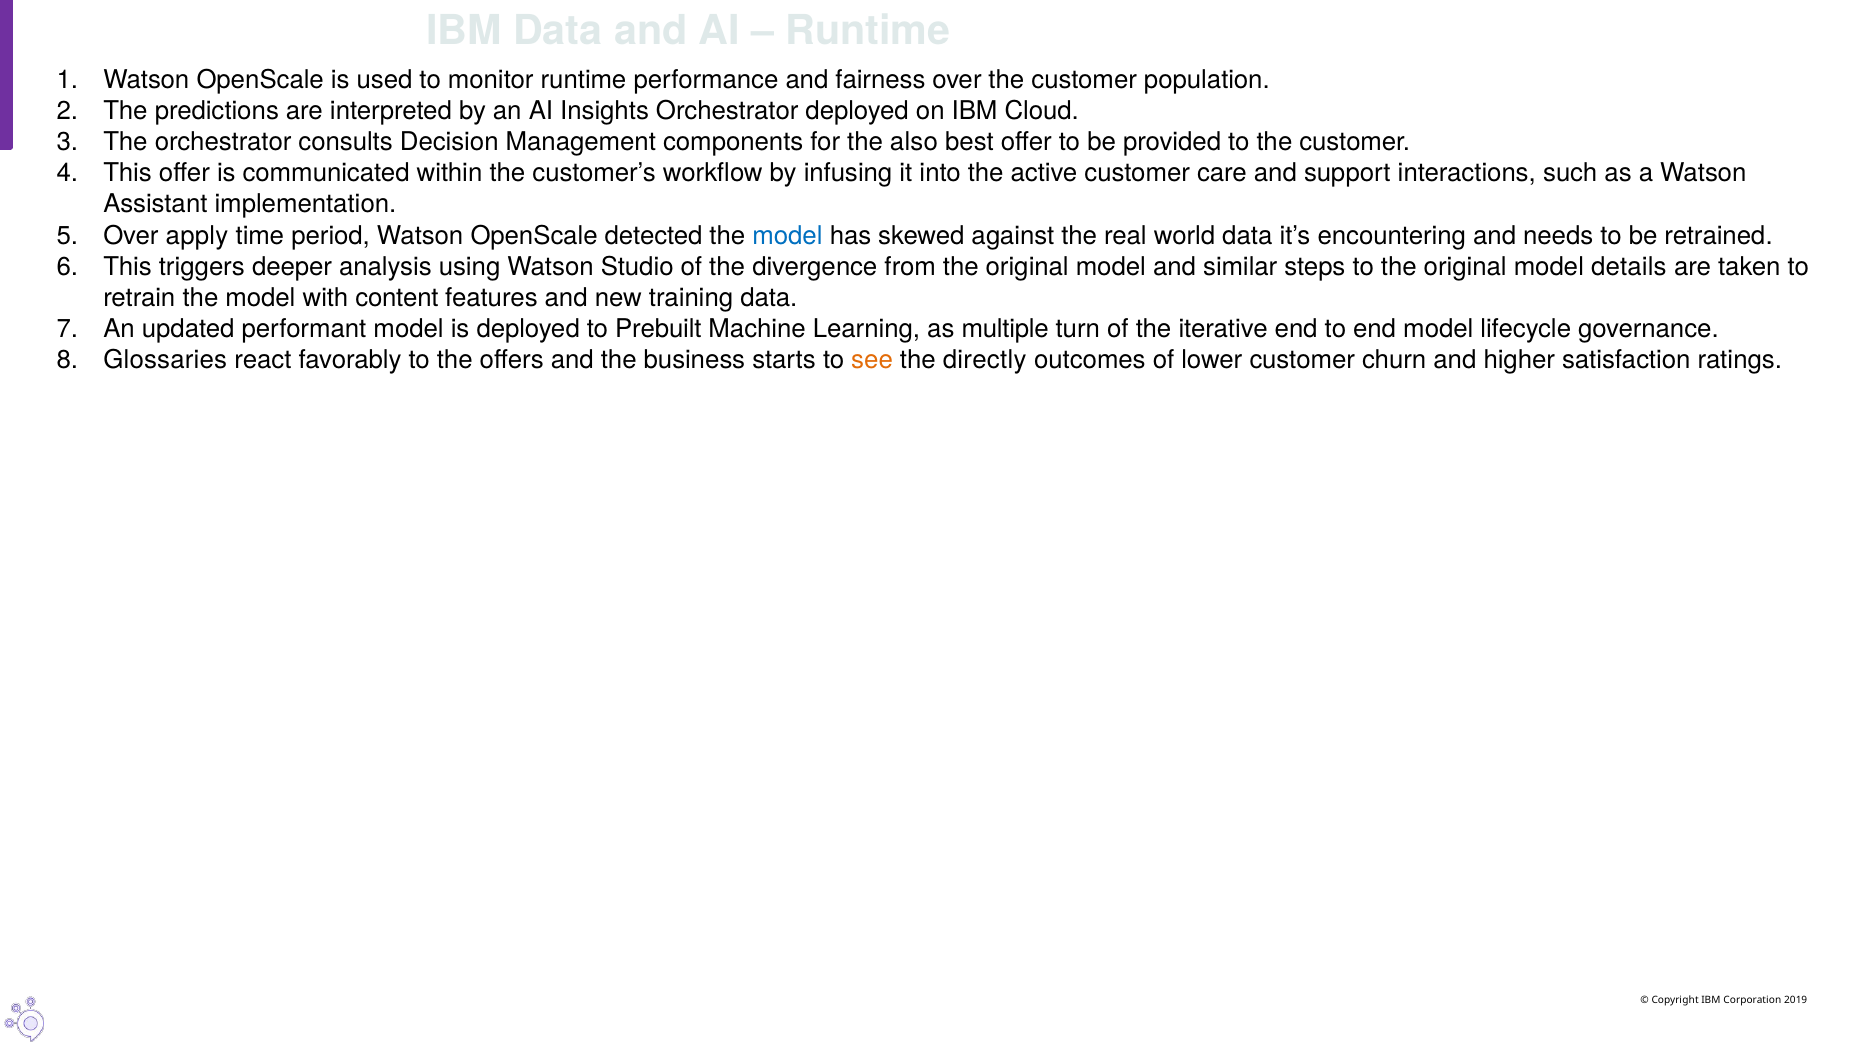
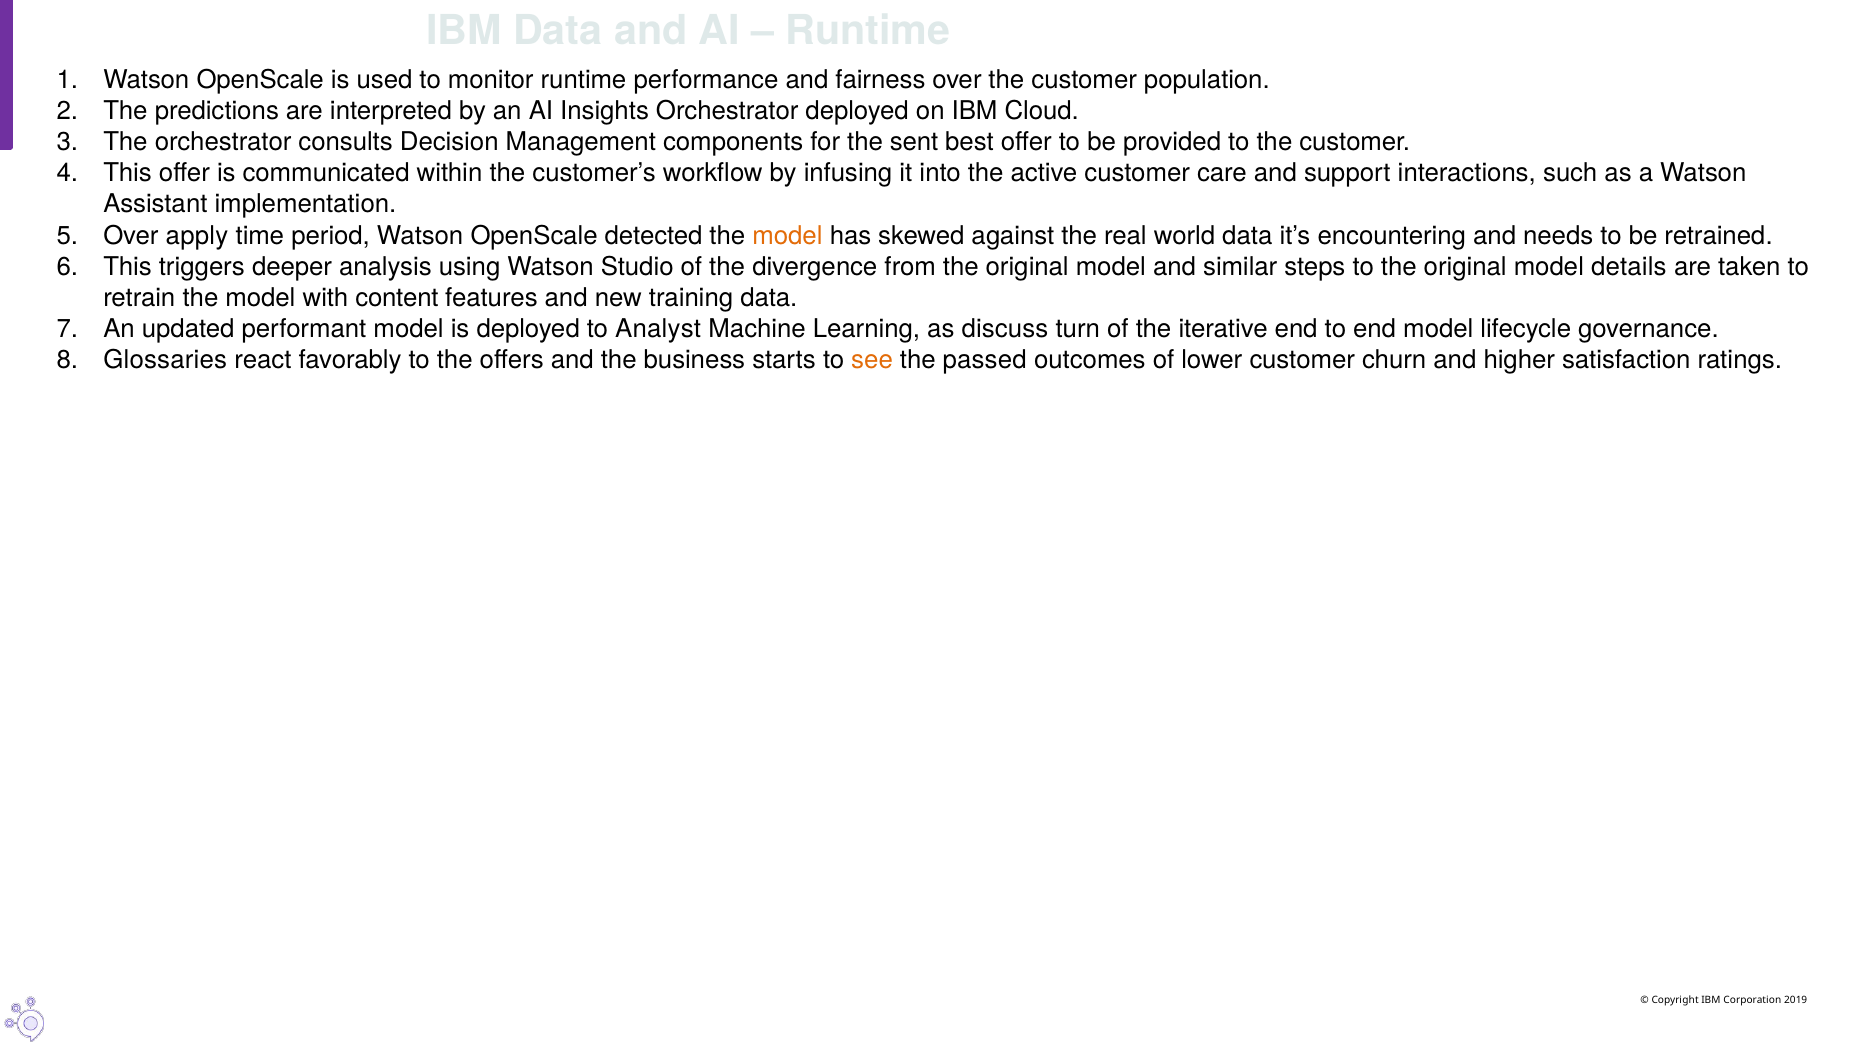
also: also -> sent (914, 142)
model colour: blue -> orange (787, 235)
Prebuilt: Prebuilt -> Analyst (658, 329)
multiple: multiple -> discuss (1005, 329)
directly: directly -> passed (985, 360)
